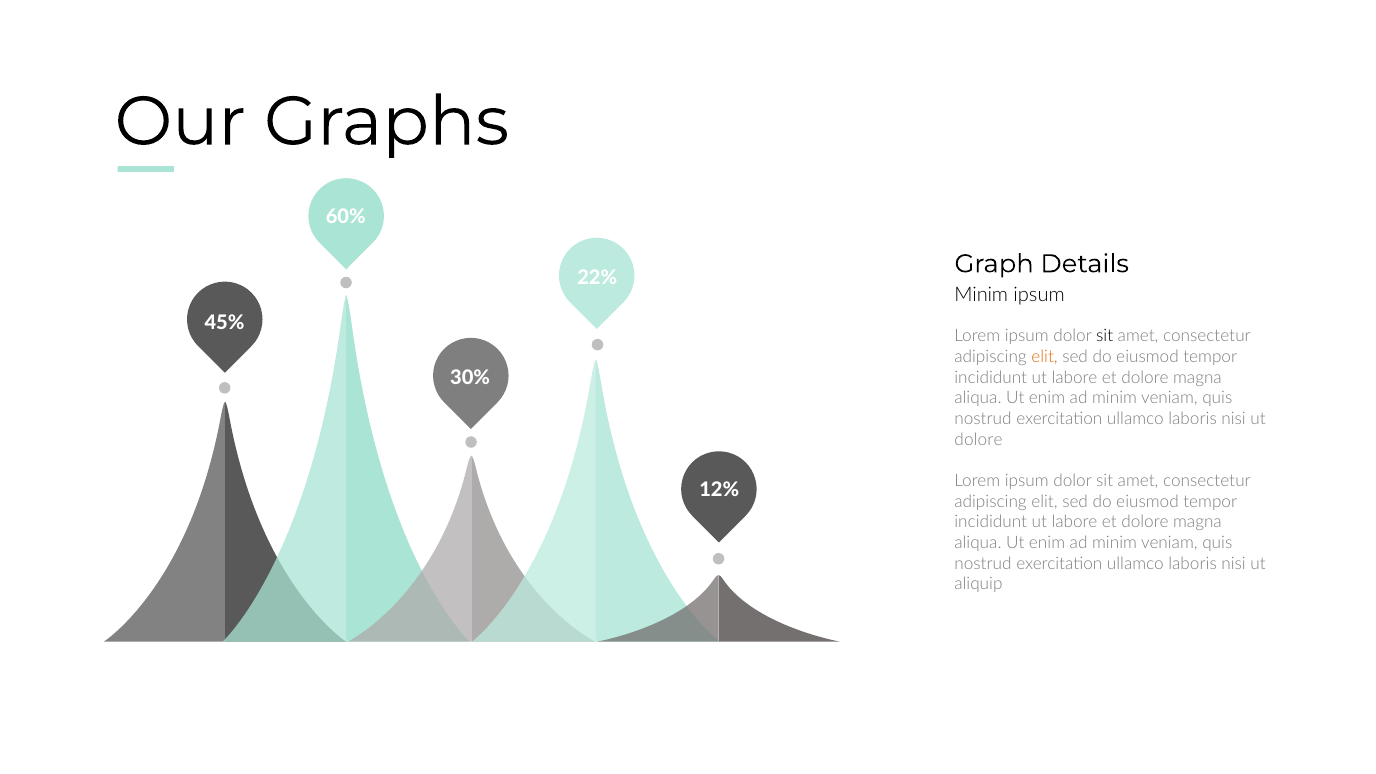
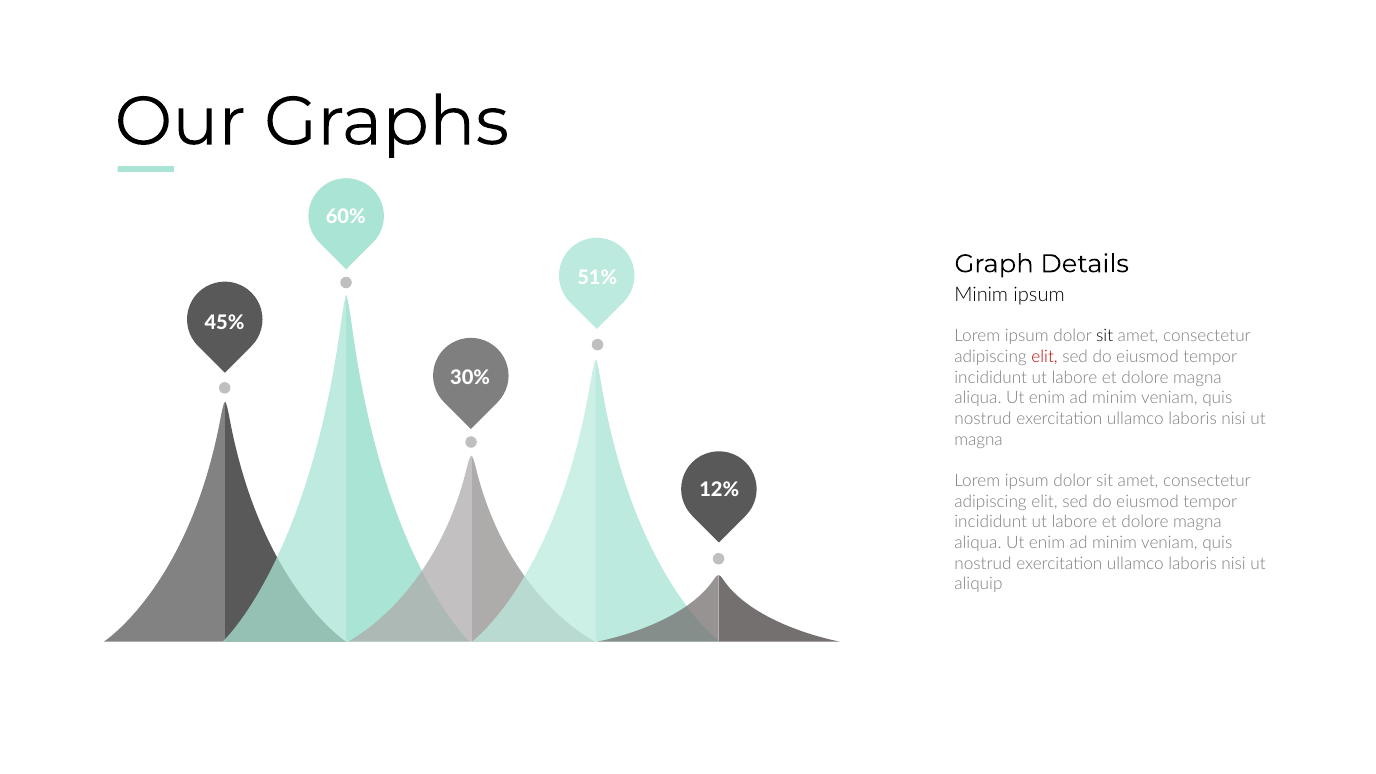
22%: 22% -> 51% (597, 278)
elit colour: orange -> red (1045, 357)
dolore: dolore -> magna (979, 440)
